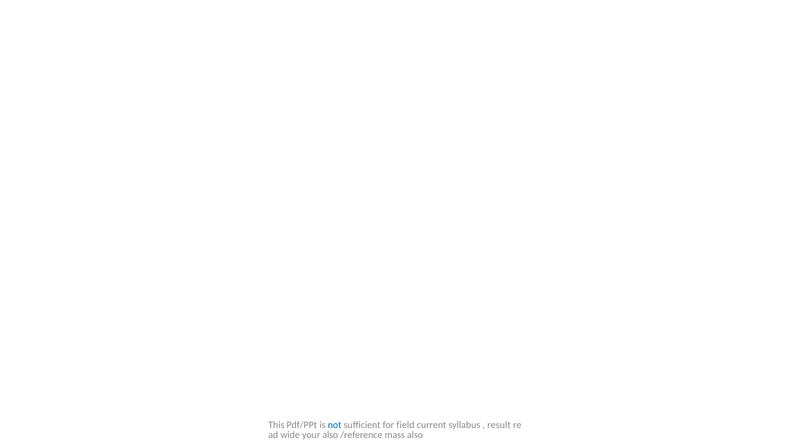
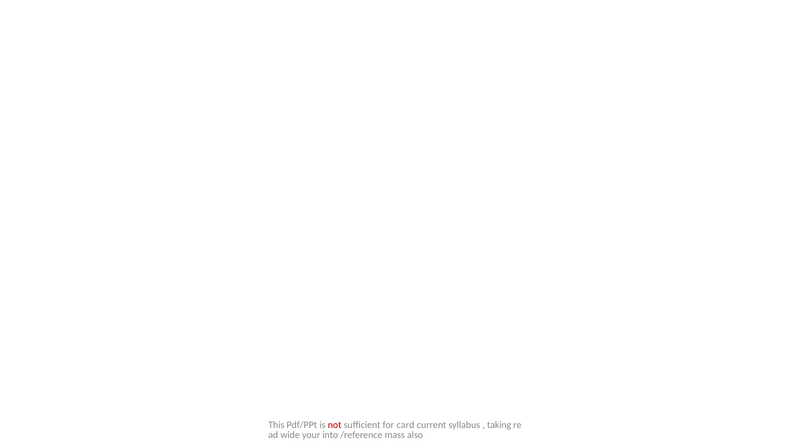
not colour: blue -> red (335, 425)
field: field -> card (405, 425)
result: result -> taking (499, 425)
your also: also -> into (330, 435)
